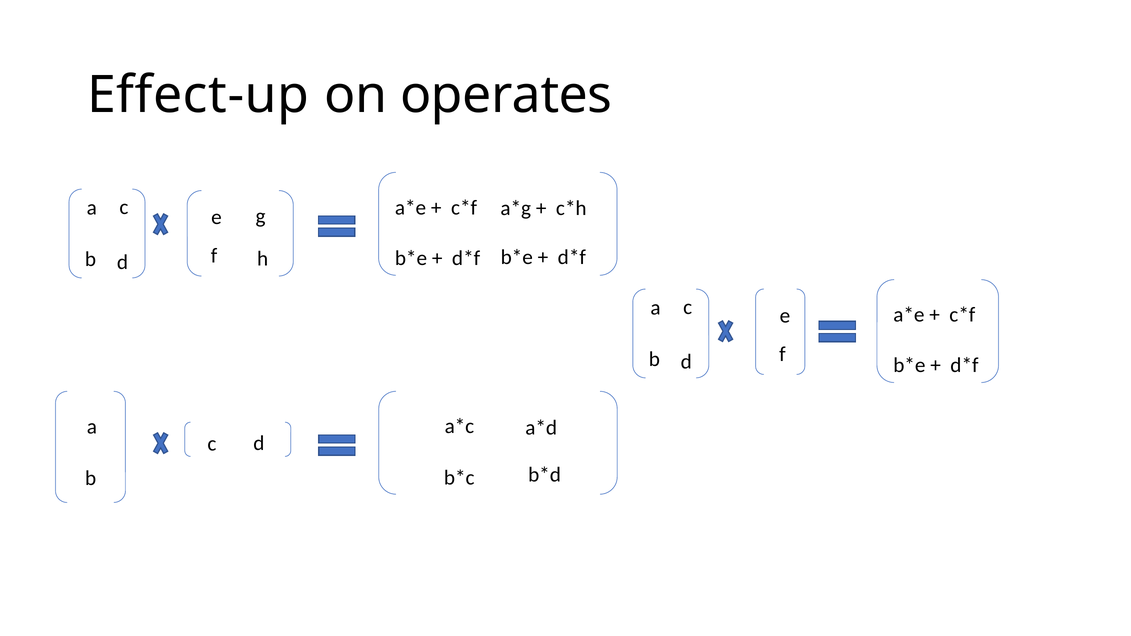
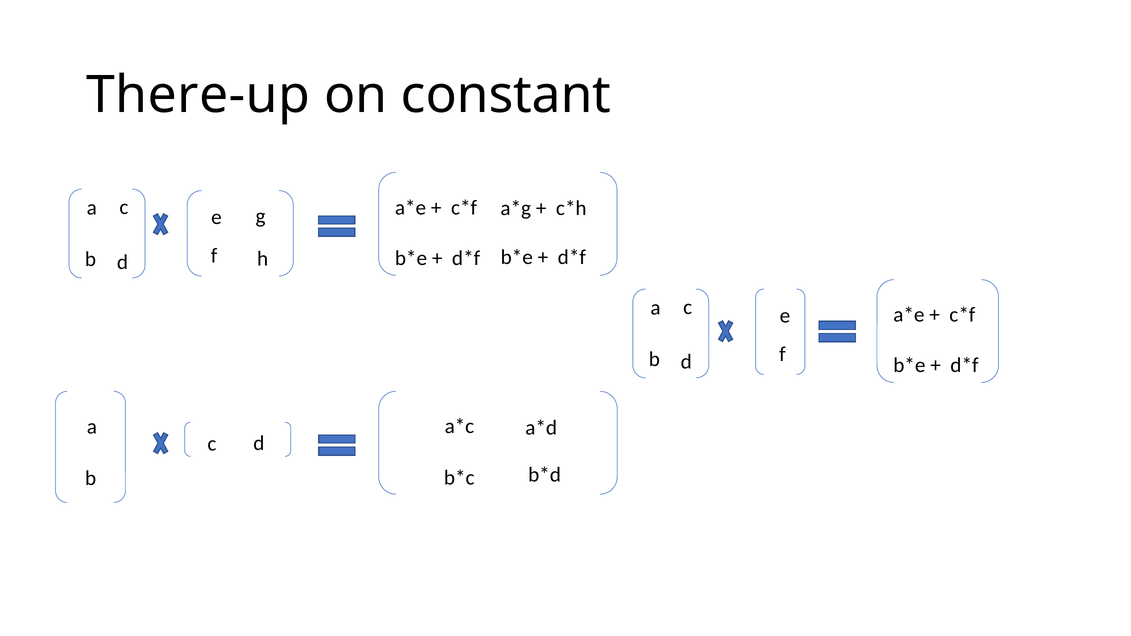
Effect-up: Effect-up -> There-up (198, 95)
operates: operates -> constant (506, 95)
